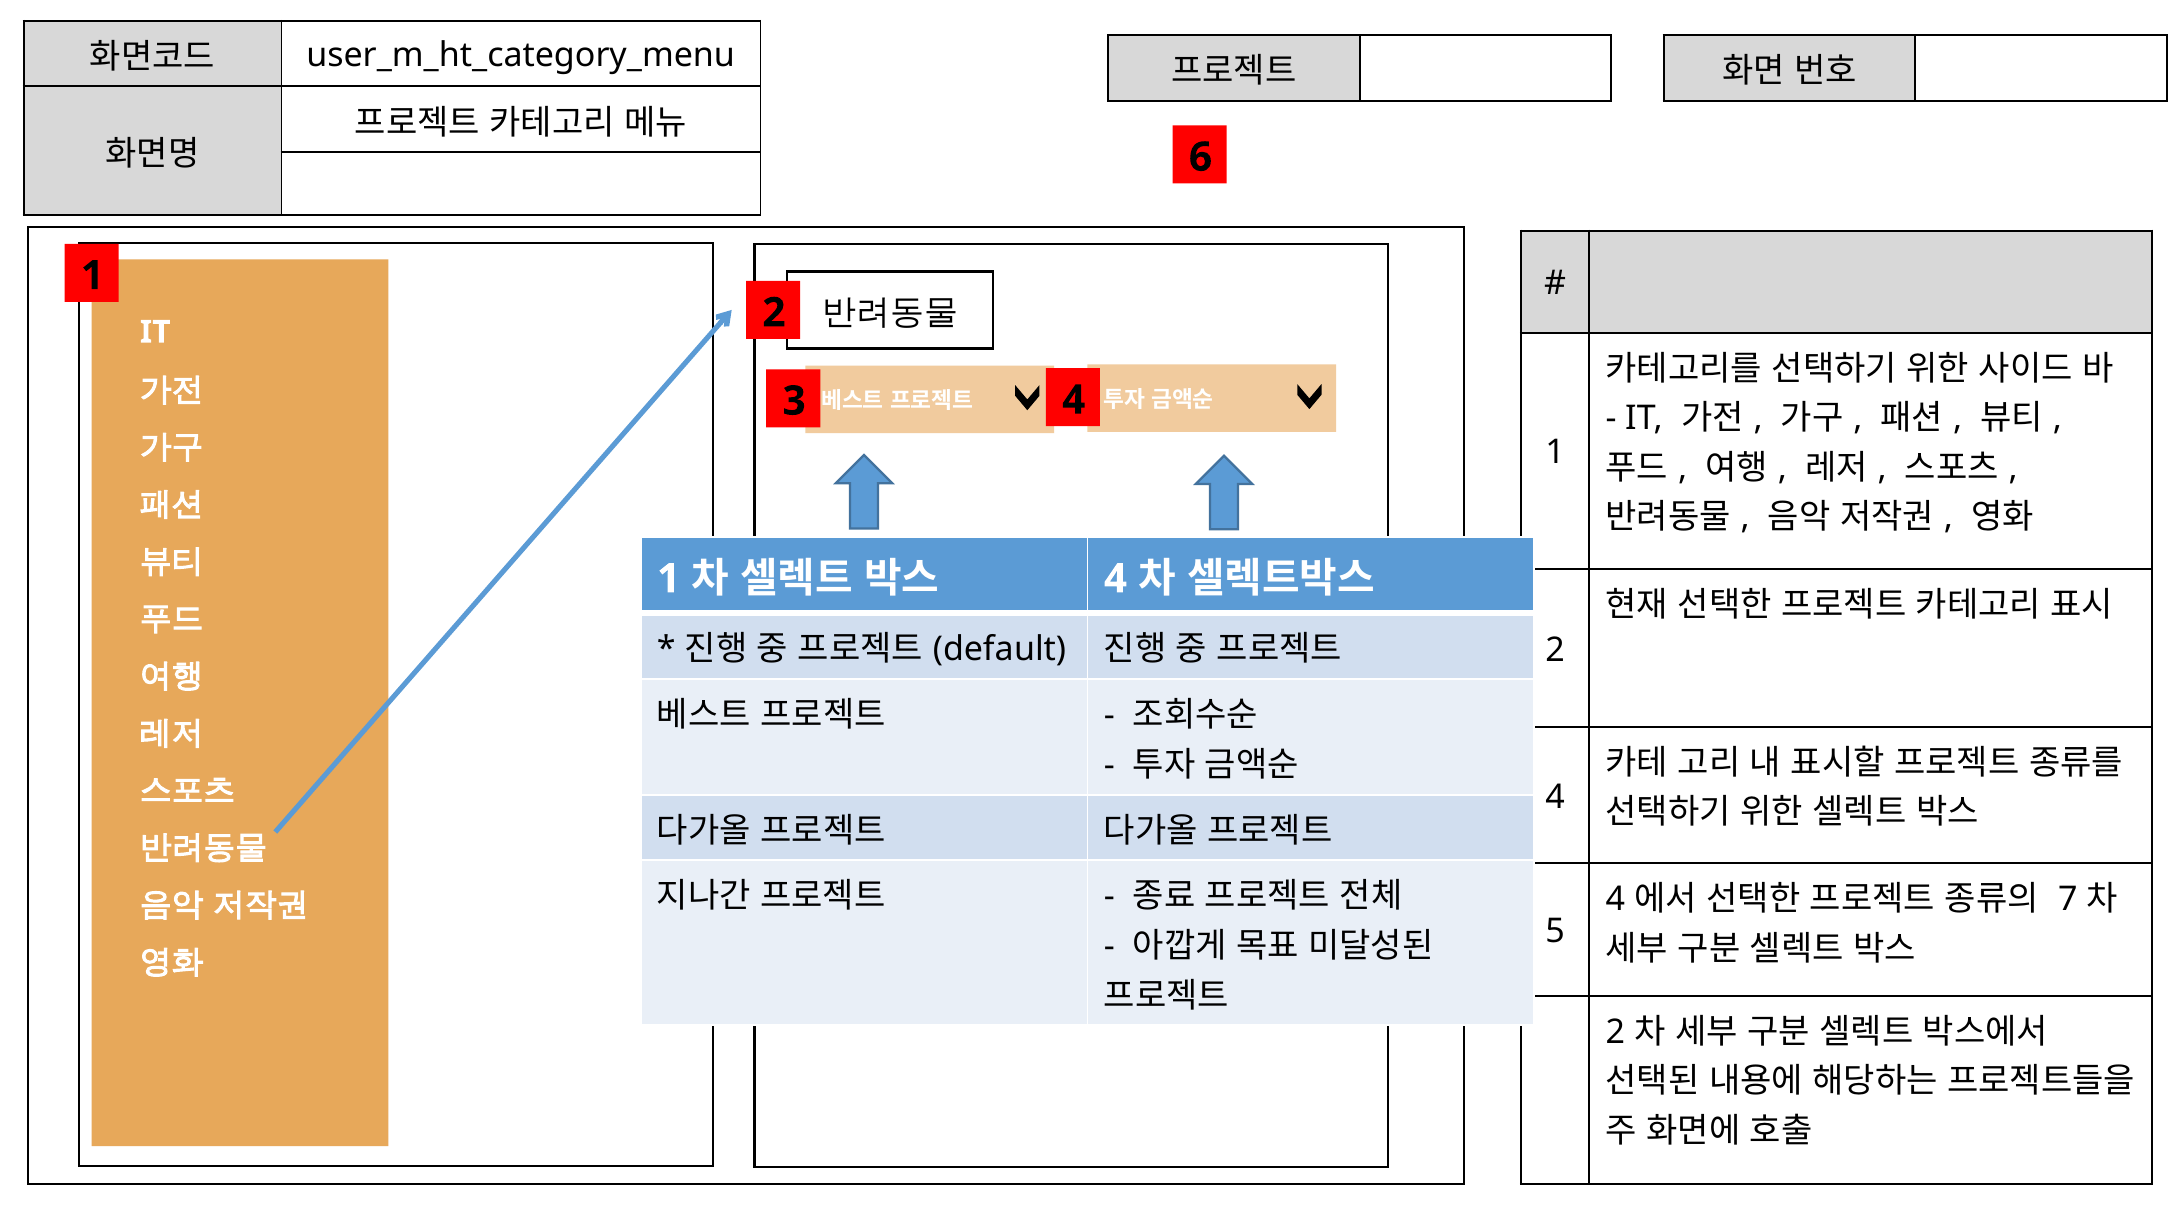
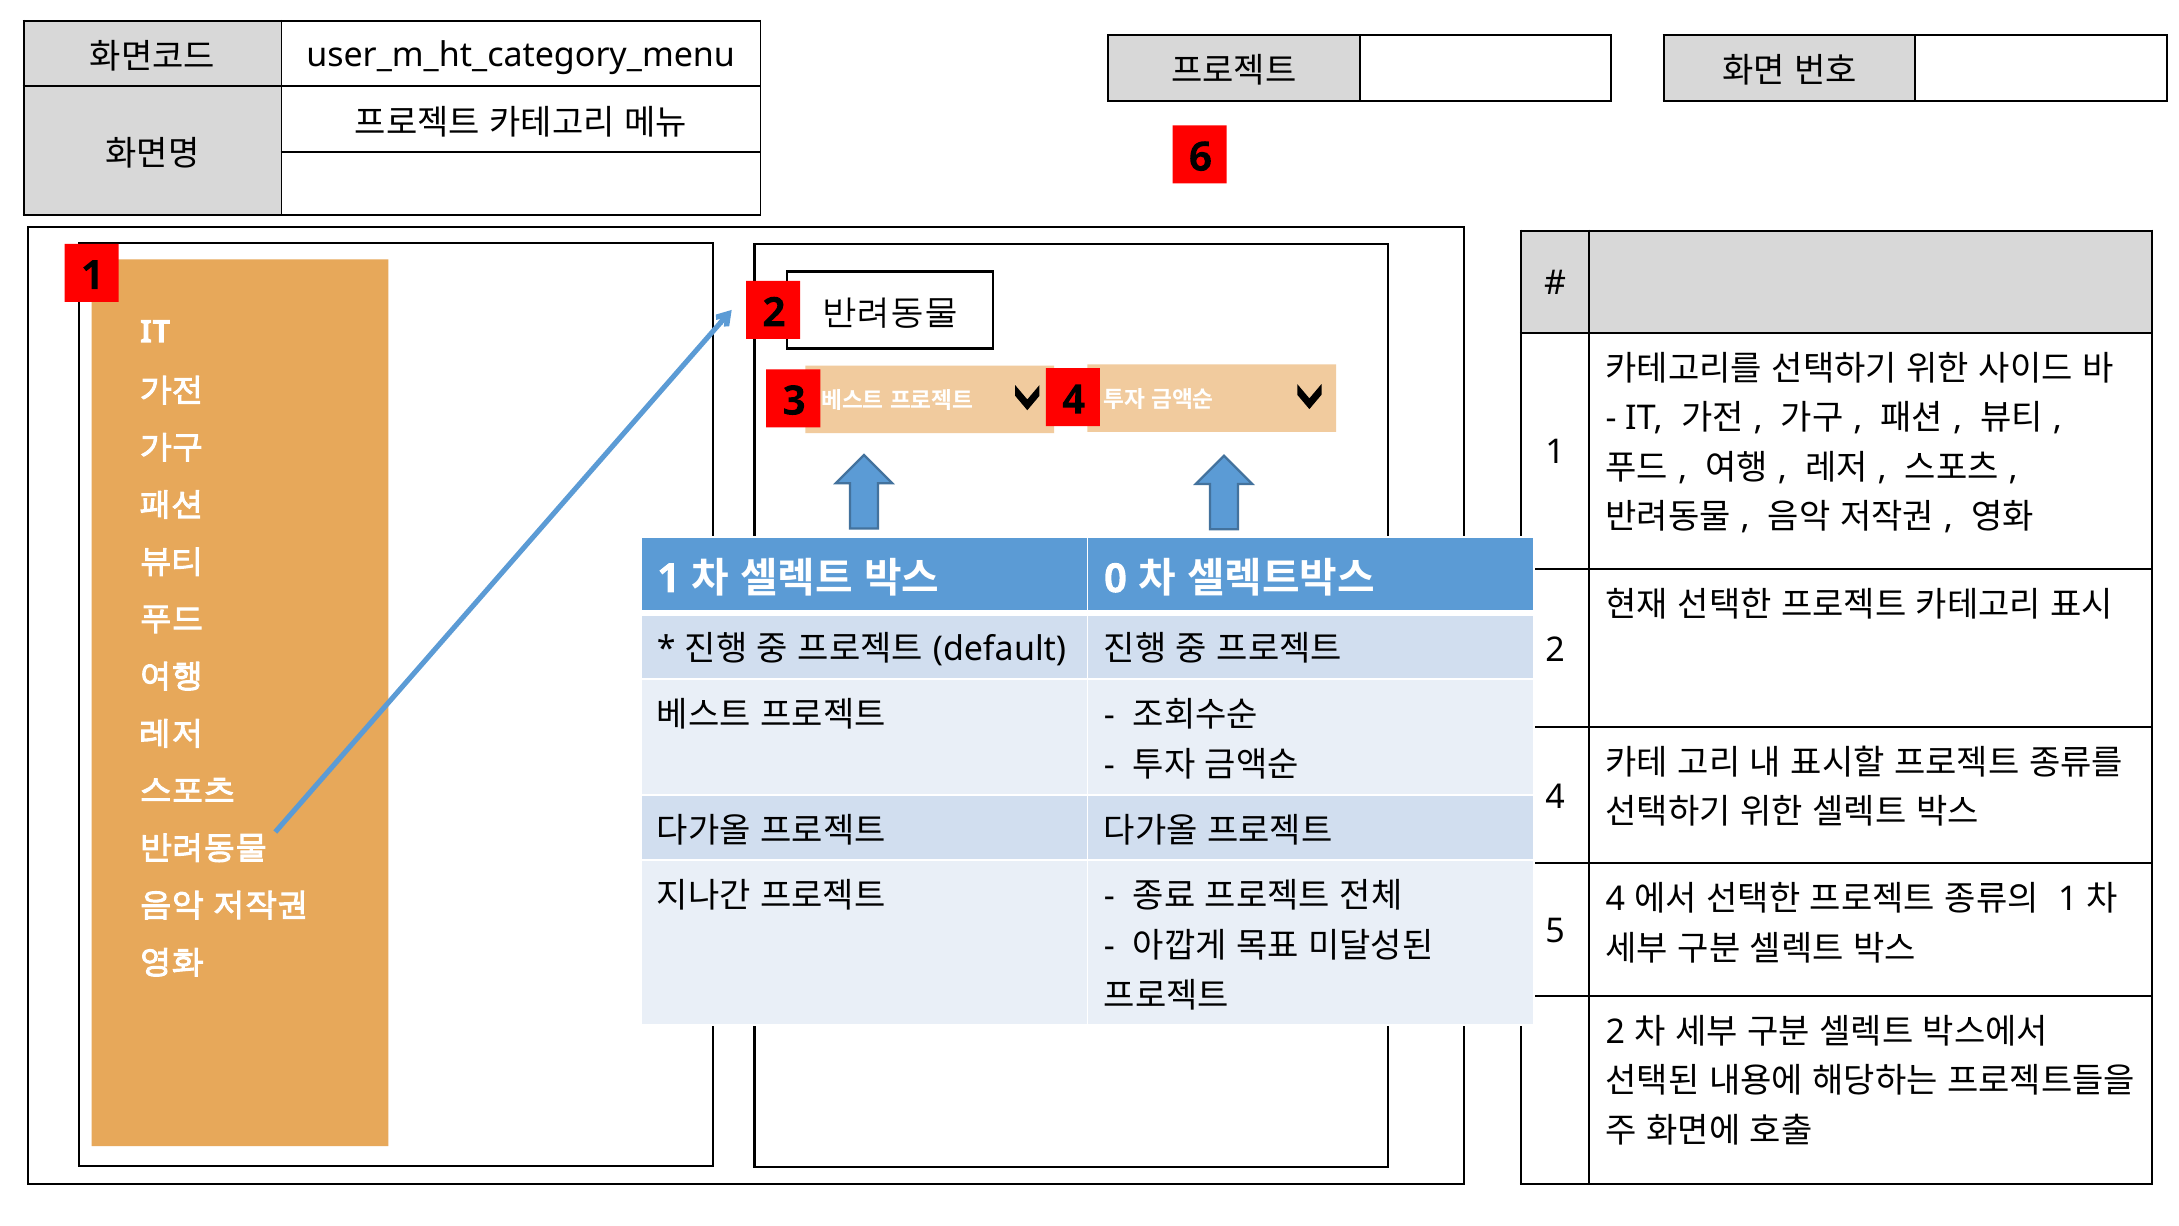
4: 4 -> 0 (1116, 579)
7: 7 -> 1 (2068, 899)
